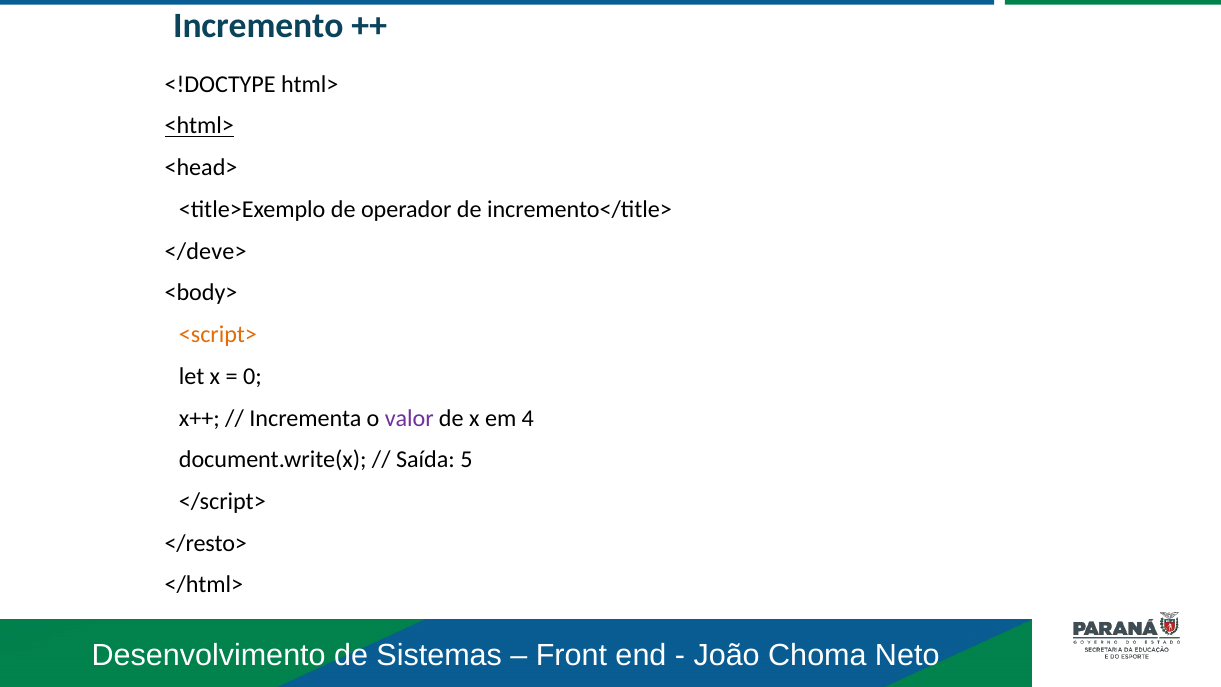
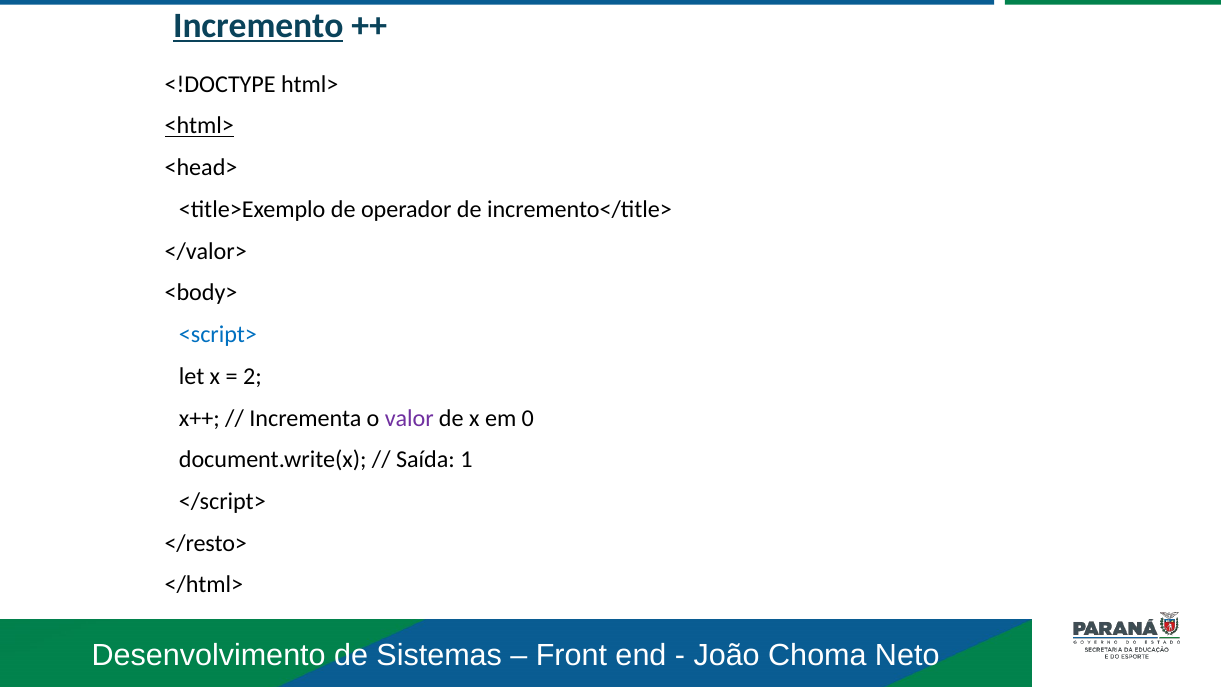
Incremento underline: none -> present (258, 26)
</deve>: </deve> -> </valor> (206, 251)
<script> colour: orange -> blue (218, 335)
0: 0 -> 2 (252, 376)
4: 4 -> 0 (528, 418)
5: 5 -> 1 (466, 460)
